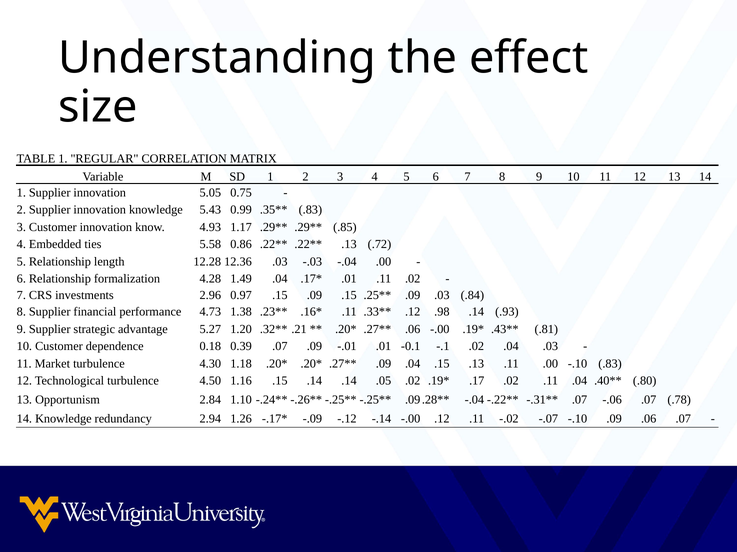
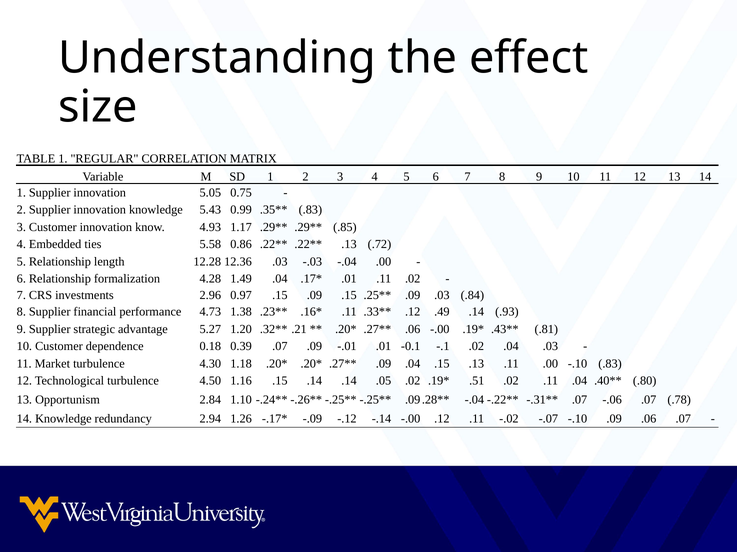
.98: .98 -> .49 (442, 312)
.17: .17 -> .51 (477, 381)
